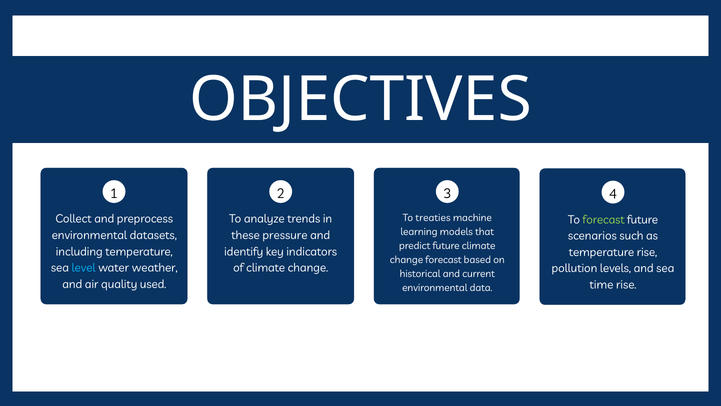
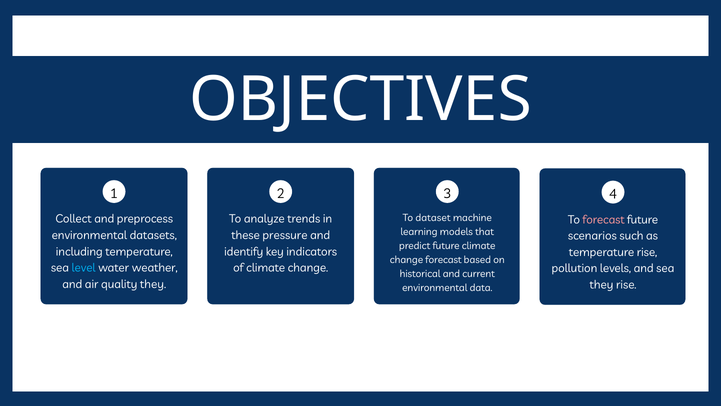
treaties: treaties -> dataset (433, 218)
forecast colour: light green -> pink (604, 219)
quality used: used -> they (153, 284)
time: time -> they (602, 284)
